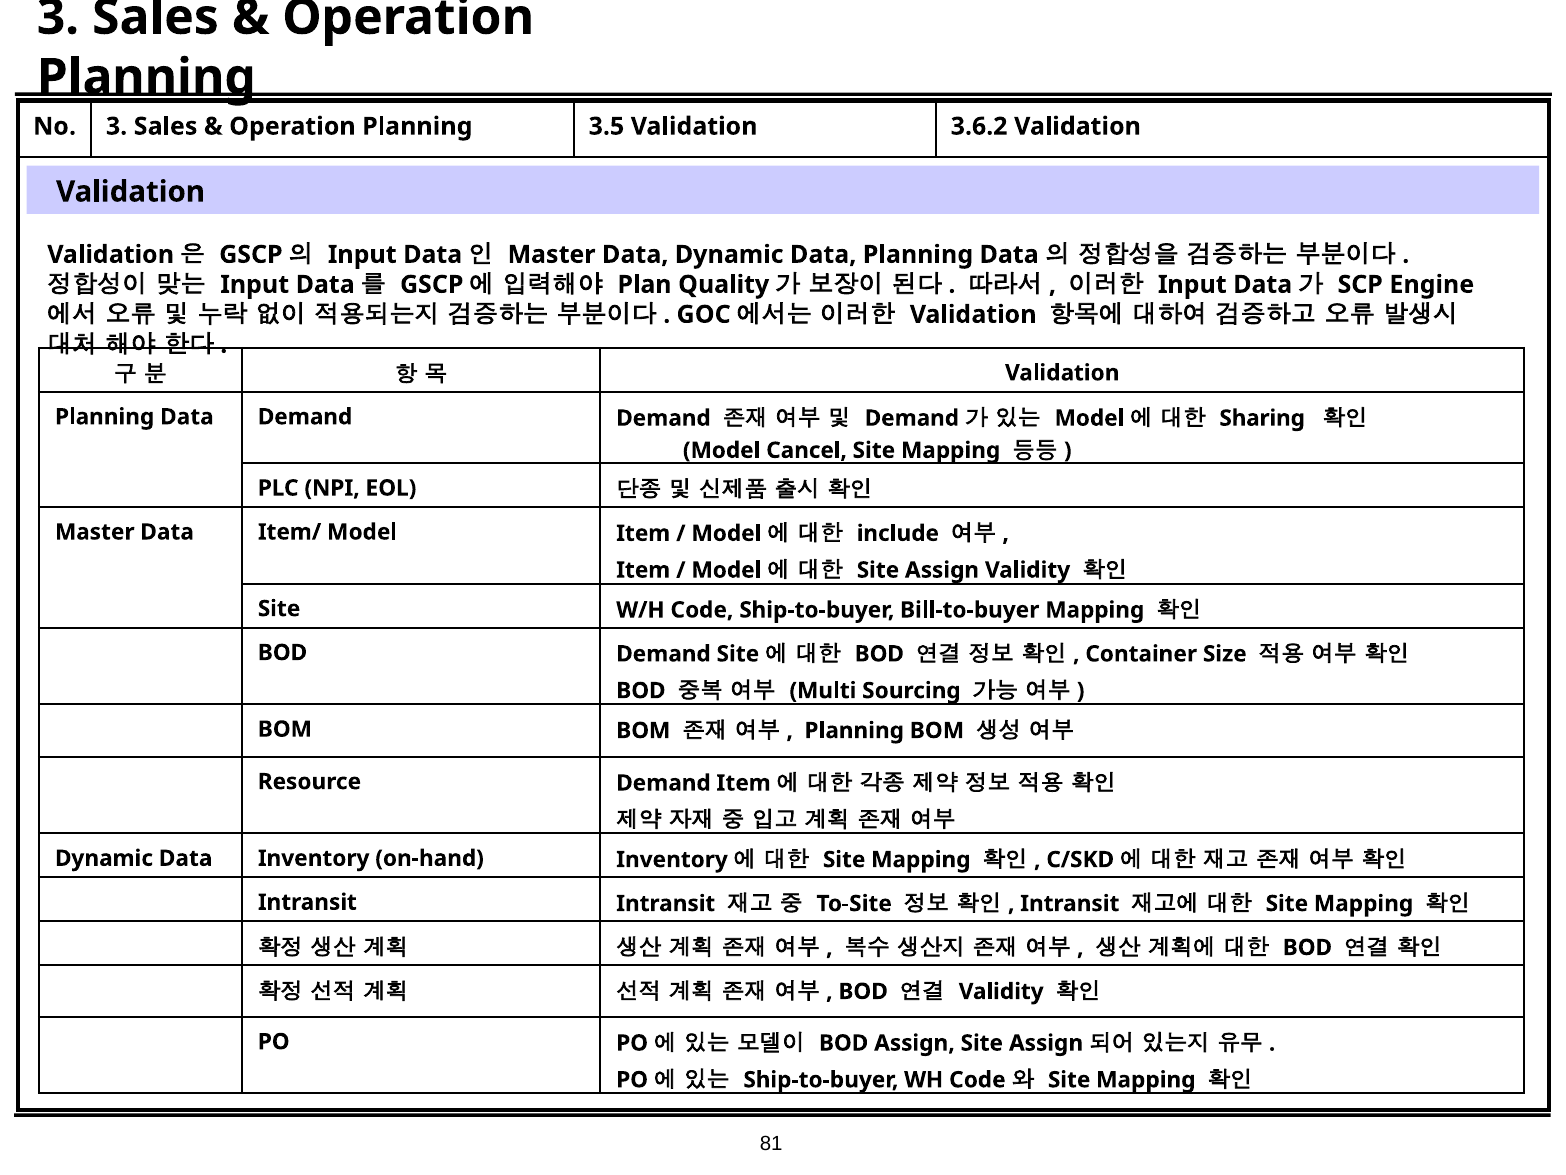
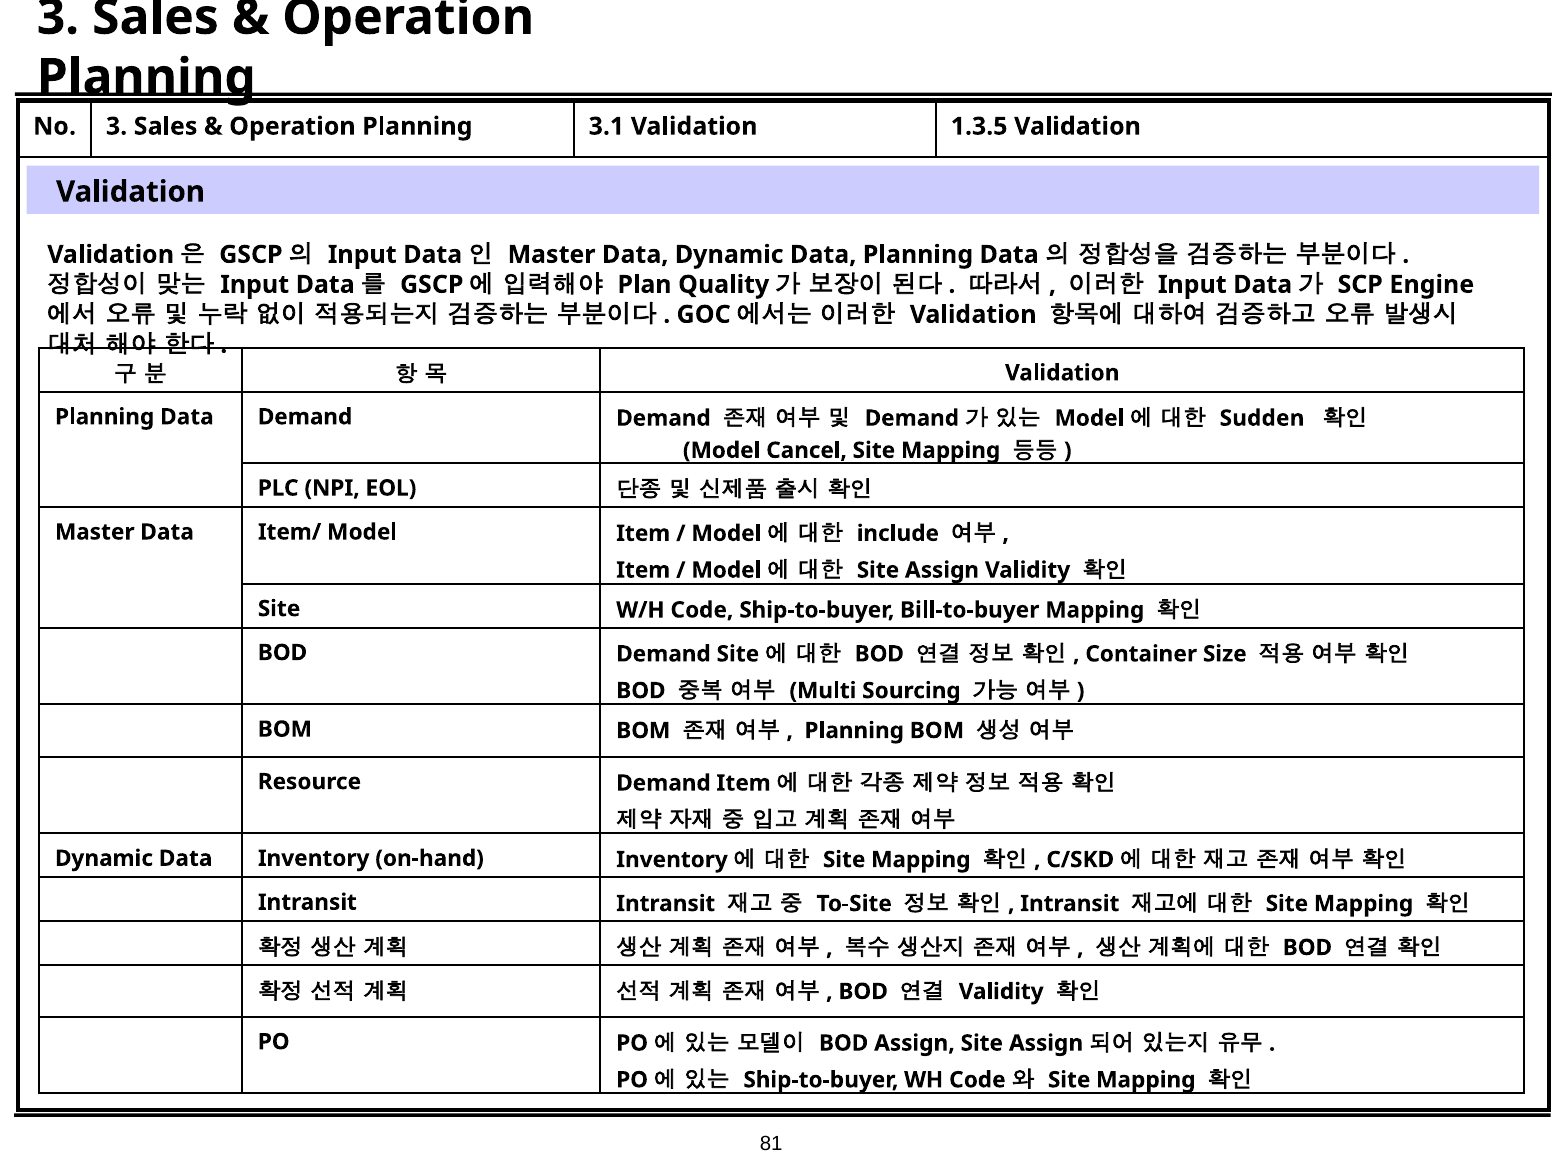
3.5: 3.5 -> 3.1 (606, 126)
3.6.2: 3.6.2 -> 1.3.5 (979, 126)
Sharing: Sharing -> Sudden (1262, 418)
